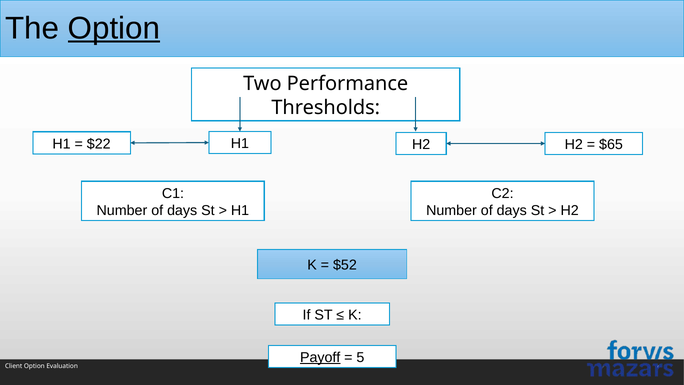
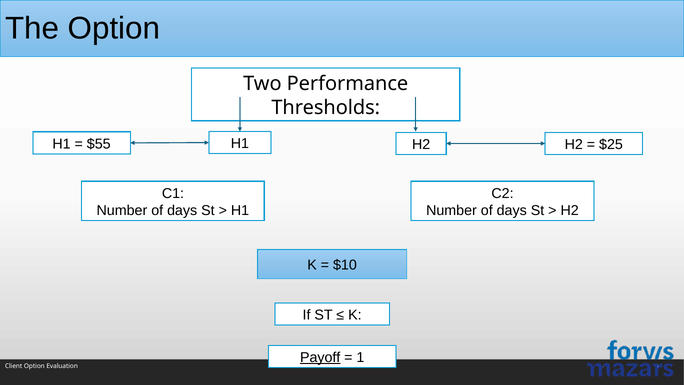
Option underline: present -> none (114, 28)
$22: $22 -> $55 (99, 144)
$65: $65 -> $25 (611, 144)
$52: $52 -> $10 (345, 265)
5: 5 -> 1 (360, 357)
